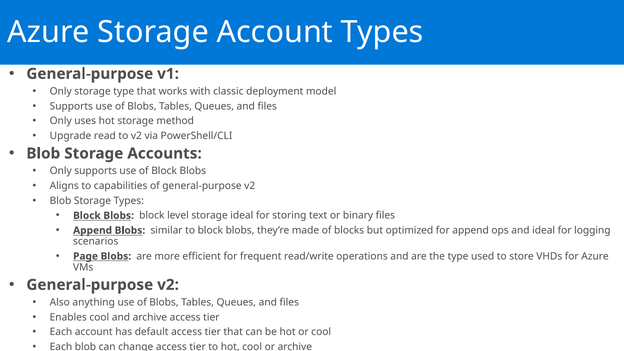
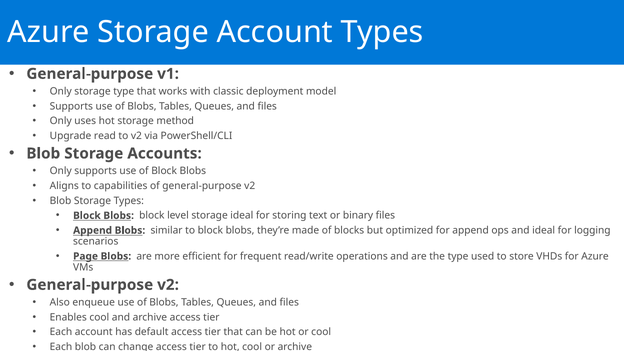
anything: anything -> enqueue (94, 302)
